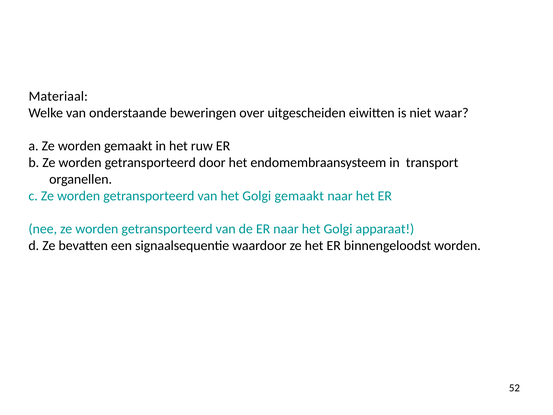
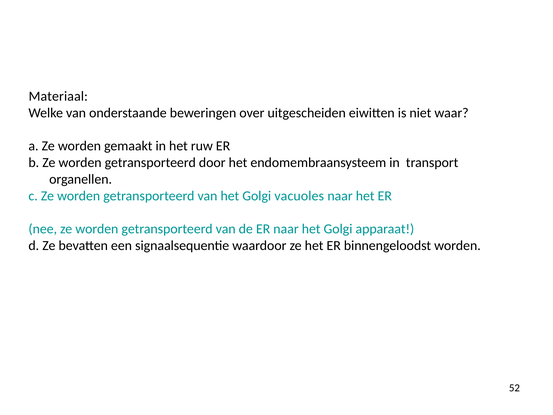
Golgi gemaakt: gemaakt -> vacuoles (299, 196)
